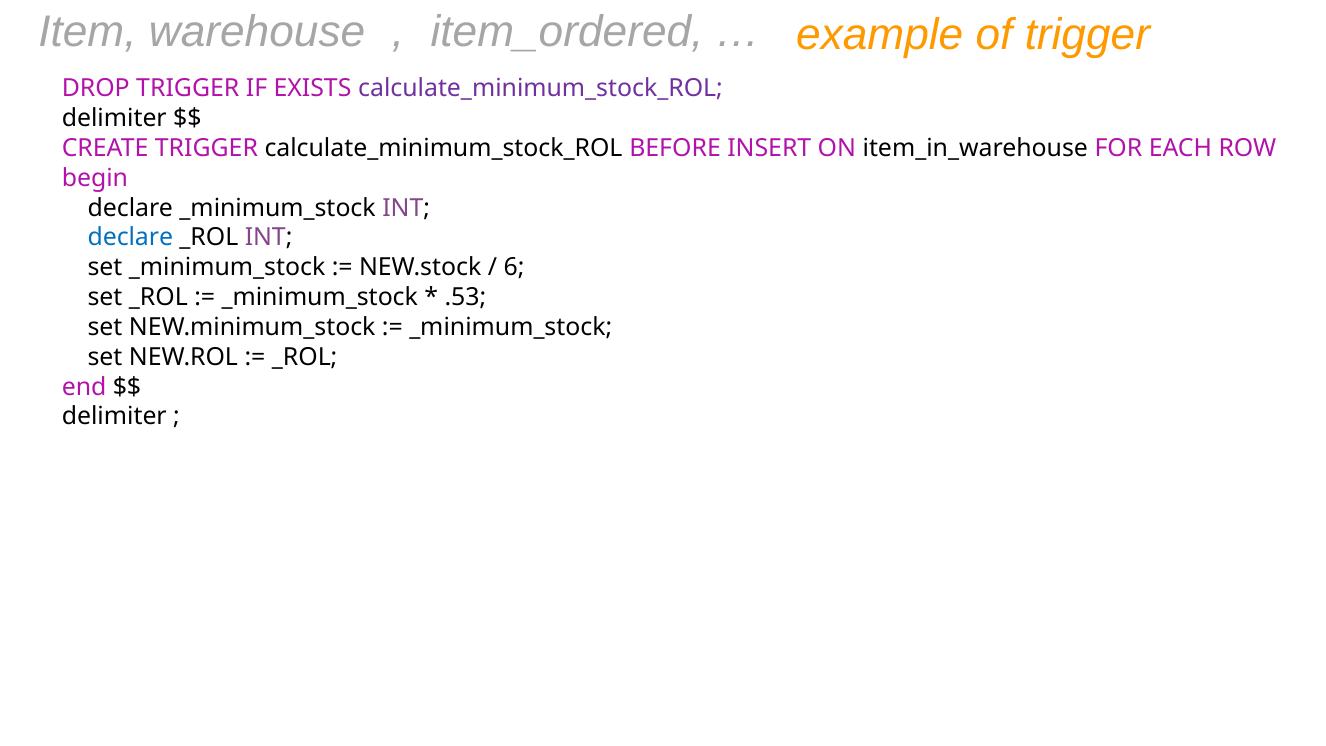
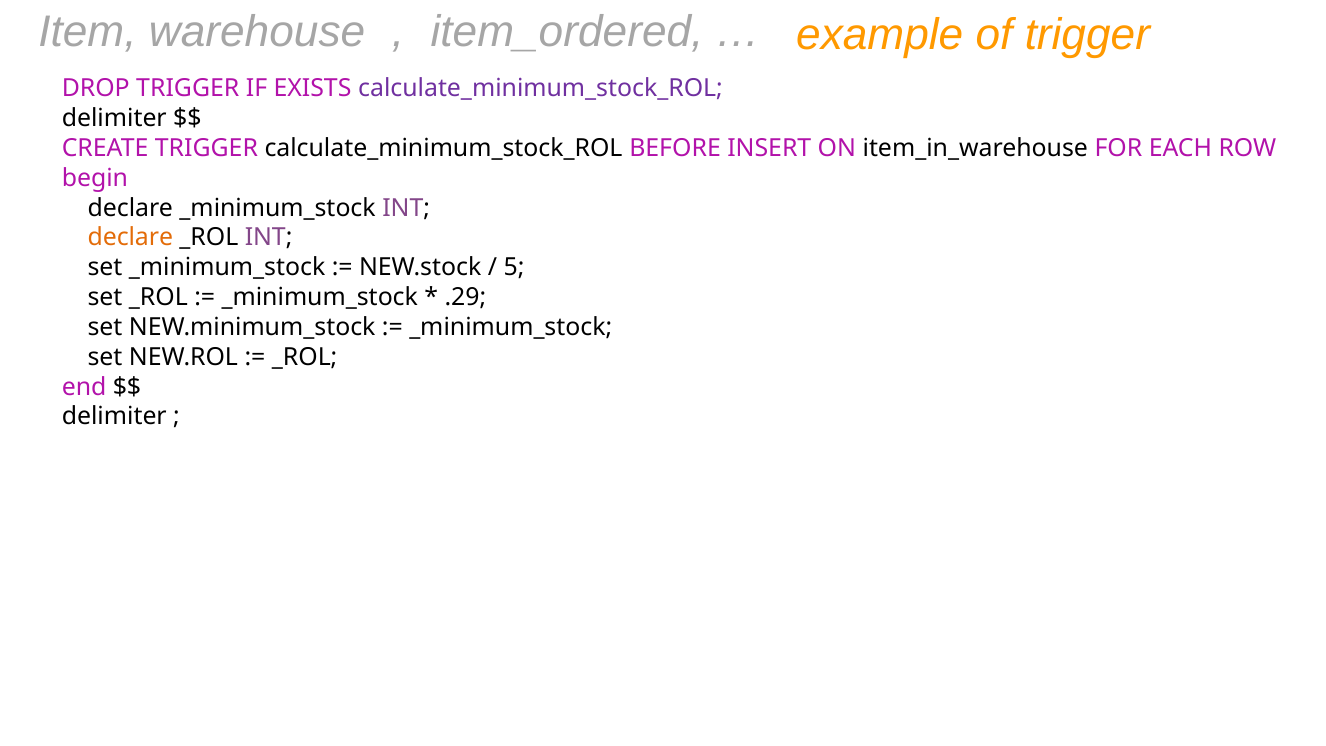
declare colour: blue -> orange (130, 238)
6: 6 -> 5 (514, 268)
.53: .53 -> .29 (465, 297)
